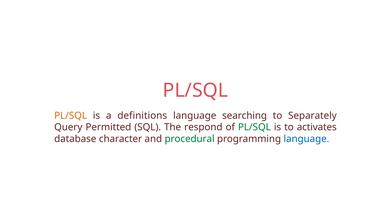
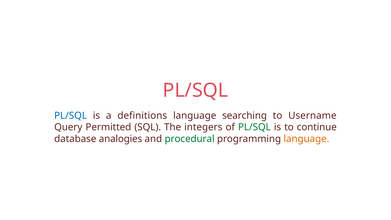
PL/SQL colour: orange -> blue (71, 116)
Separately: Separately -> Username (312, 116)
respond: respond -> integers (203, 127)
activates: activates -> continue (317, 127)
character: character -> analogies (121, 139)
language colour: blue -> orange (306, 139)
